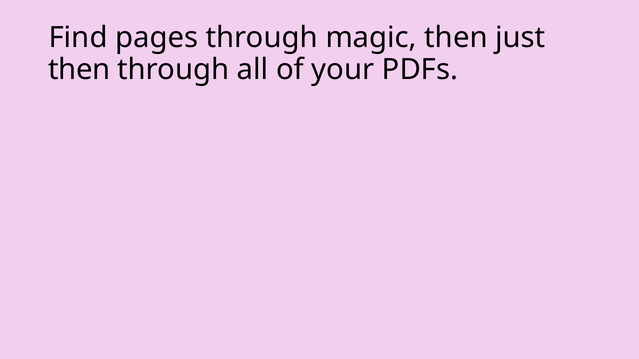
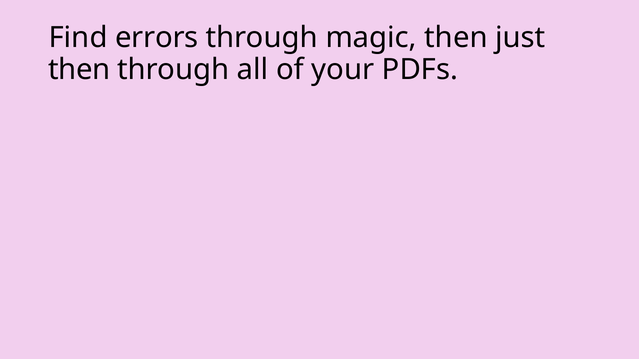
pages: pages -> errors (157, 38)
